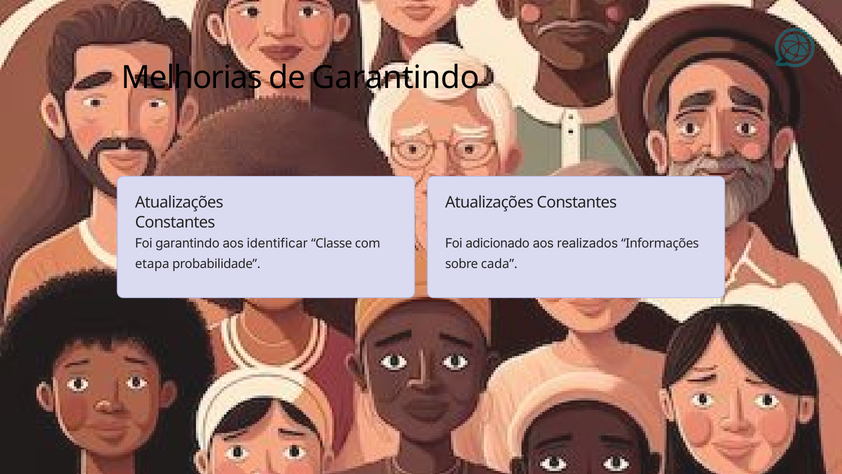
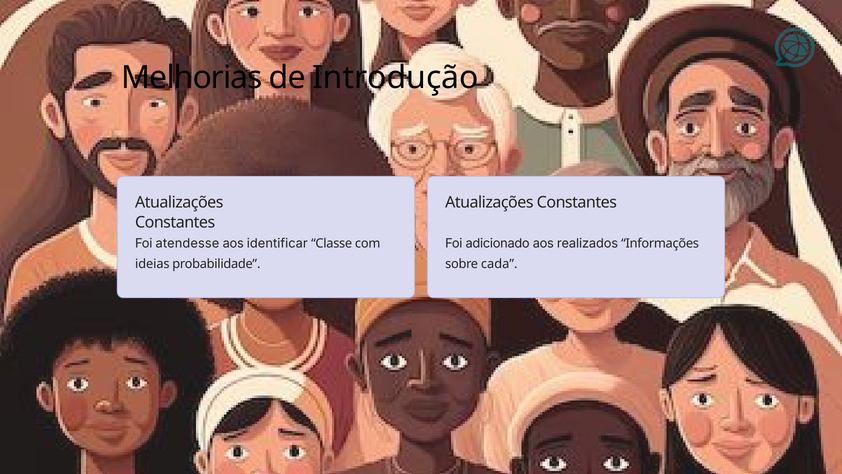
de Garantindo: Garantindo -> Introdução (395, 78)
Foi garantindo: garantindo -> atendesse (187, 244)
etapa: etapa -> ideias (152, 264)
